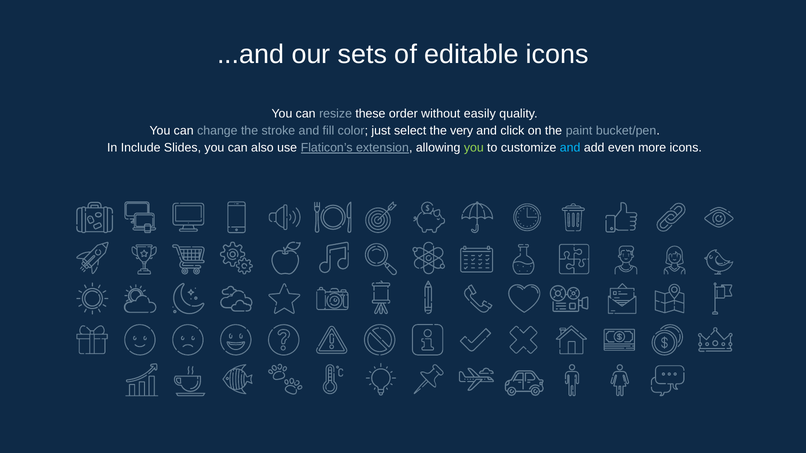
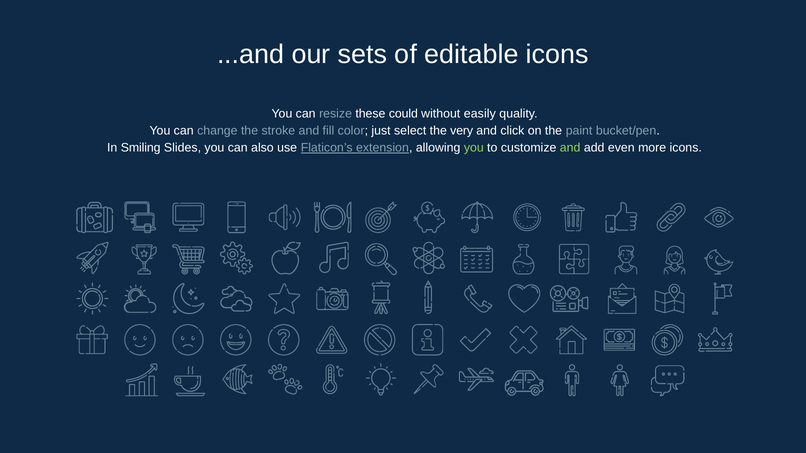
order: order -> could (403, 114)
Include: Include -> Smiling (141, 148)
and colour: light blue -> light green (570, 148)
